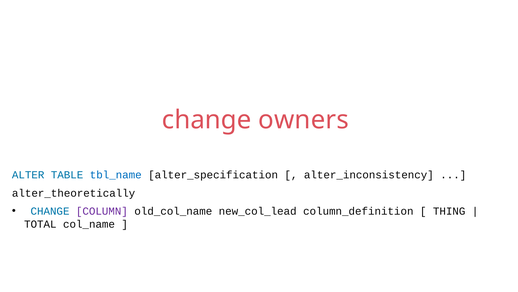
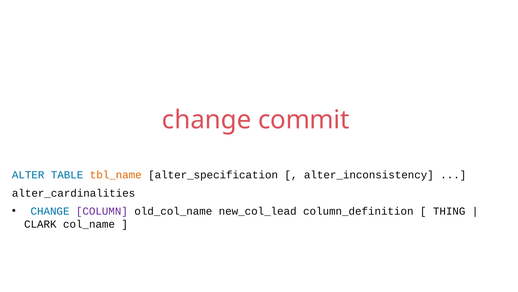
owners: owners -> commit (304, 120)
tbl_name colour: blue -> orange (116, 175)
alter_theoretically: alter_theoretically -> alter_cardinalities (74, 193)
TOTAL: TOTAL -> CLARK (40, 224)
